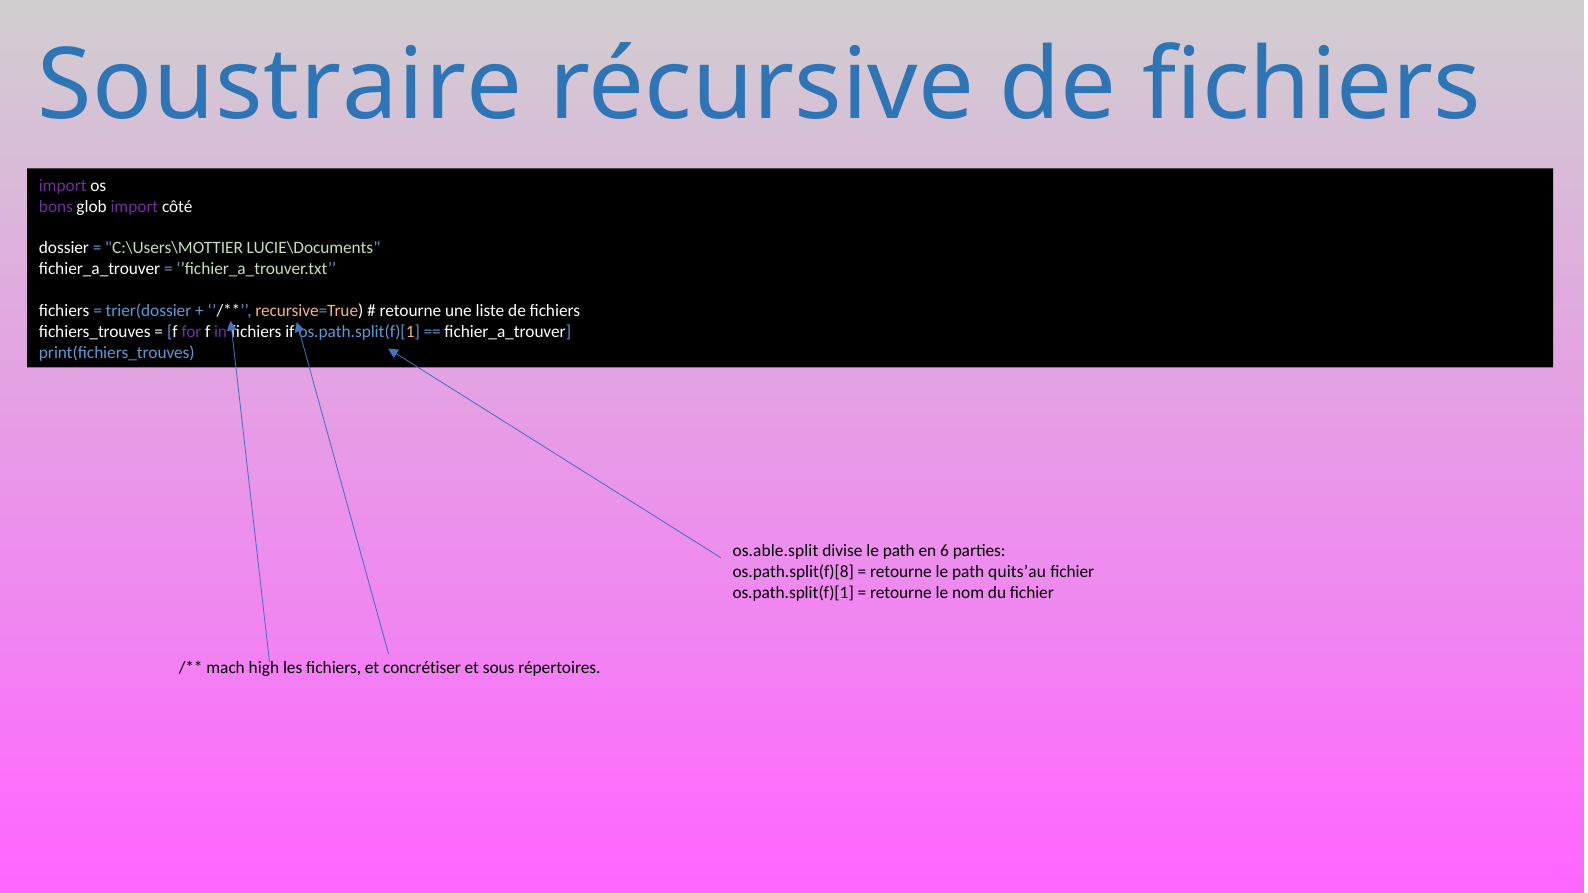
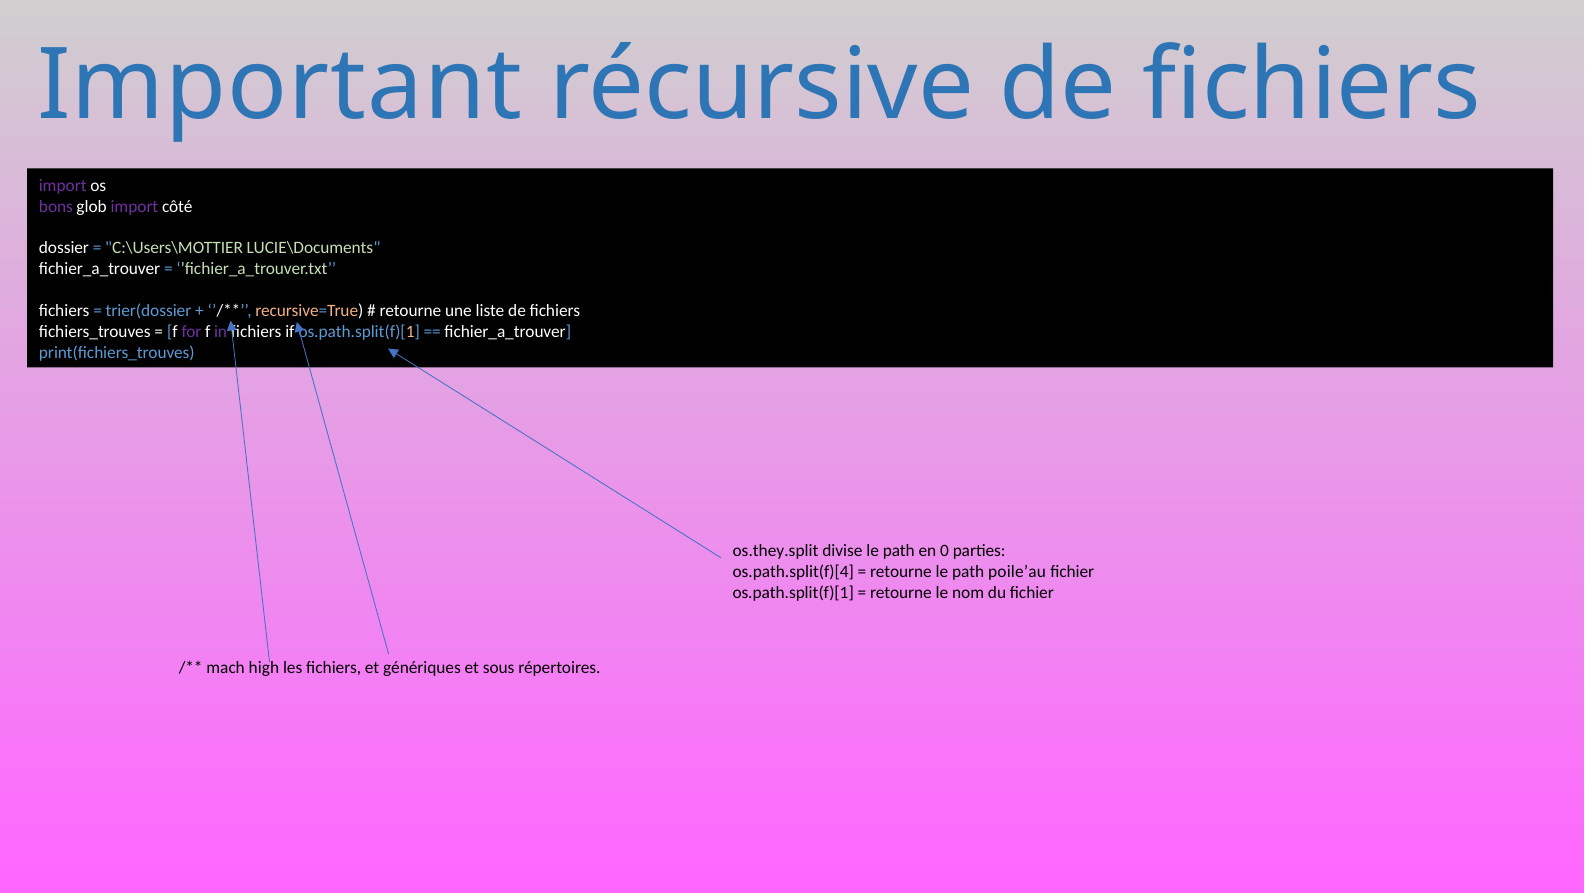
Soustraire: Soustraire -> Important (280, 86)
os.able.split: os.able.split -> os.they.split (775, 551)
6: 6 -> 0 (945, 551)
os.path.split(f)[8: os.path.split(f)[8 -> os.path.split(f)[4 (793, 572)
quits’au: quits’au -> poile’au (1017, 572)
concrétiser: concrétiser -> génériques (422, 668)
